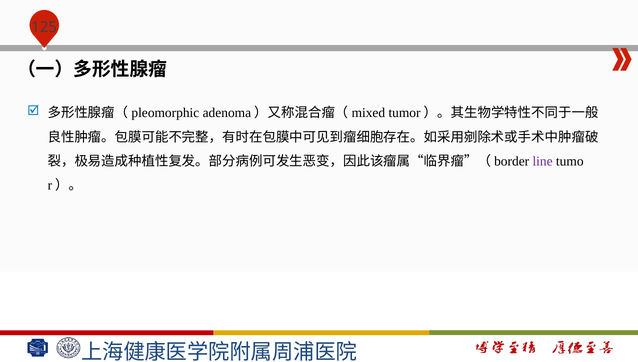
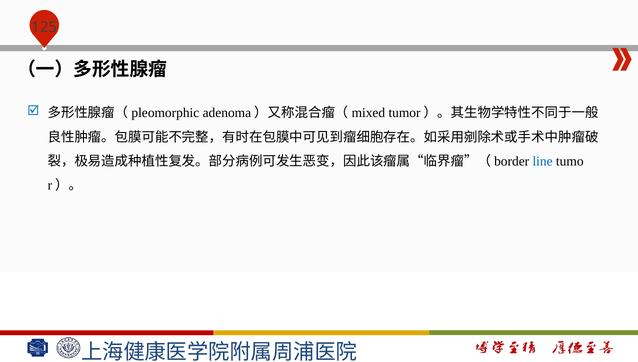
line colour: purple -> blue (543, 161)
